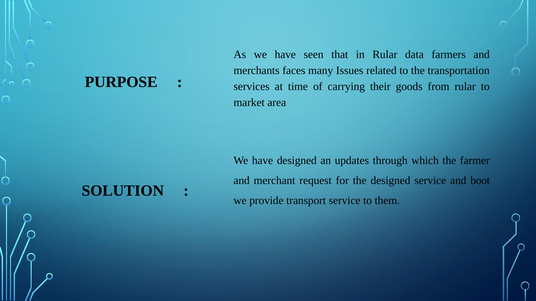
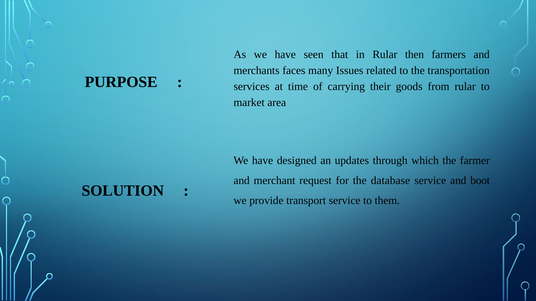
data: data -> then (414, 55)
the designed: designed -> database (390, 181)
